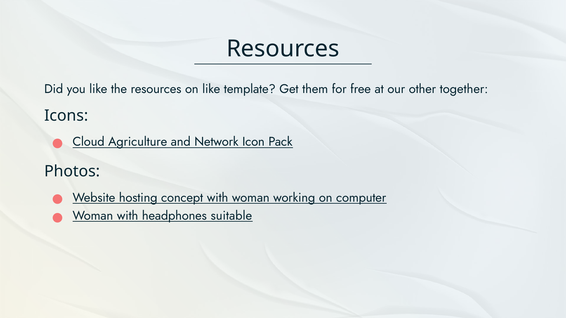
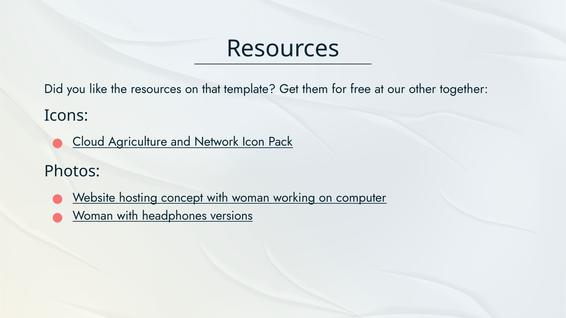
on like: like -> that (211, 89)
suitable: suitable -> versions (232, 216)
